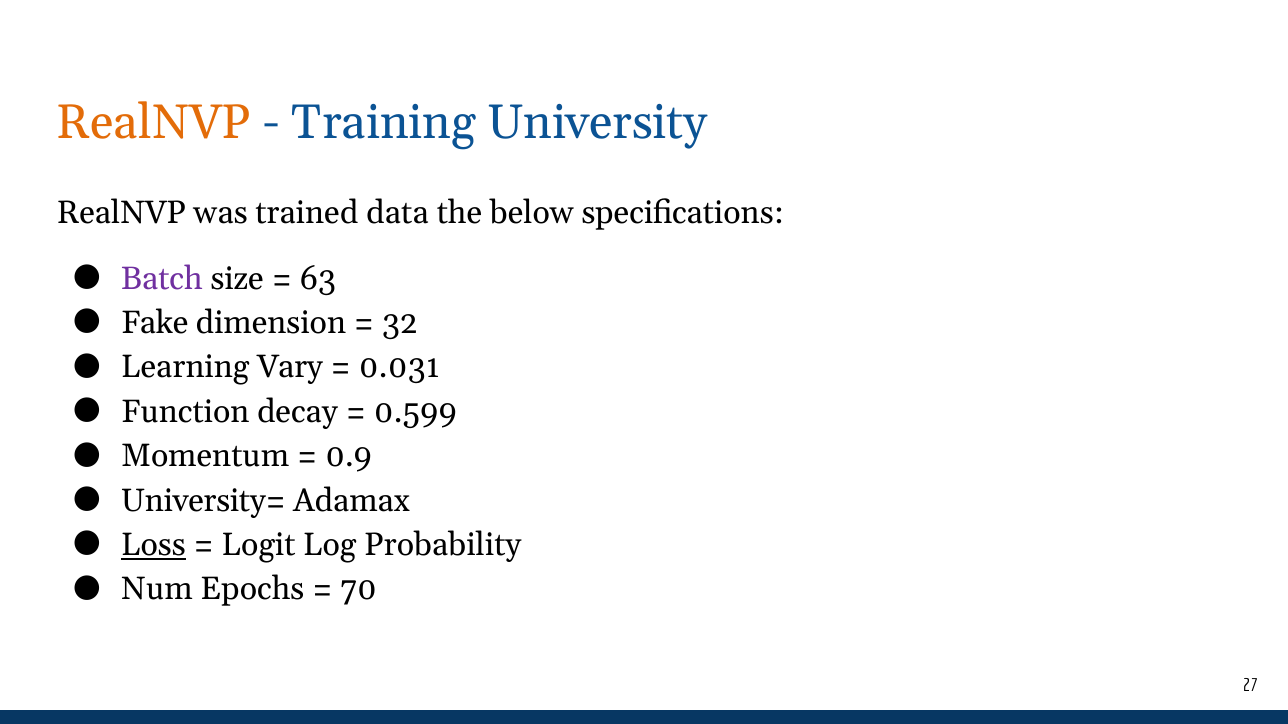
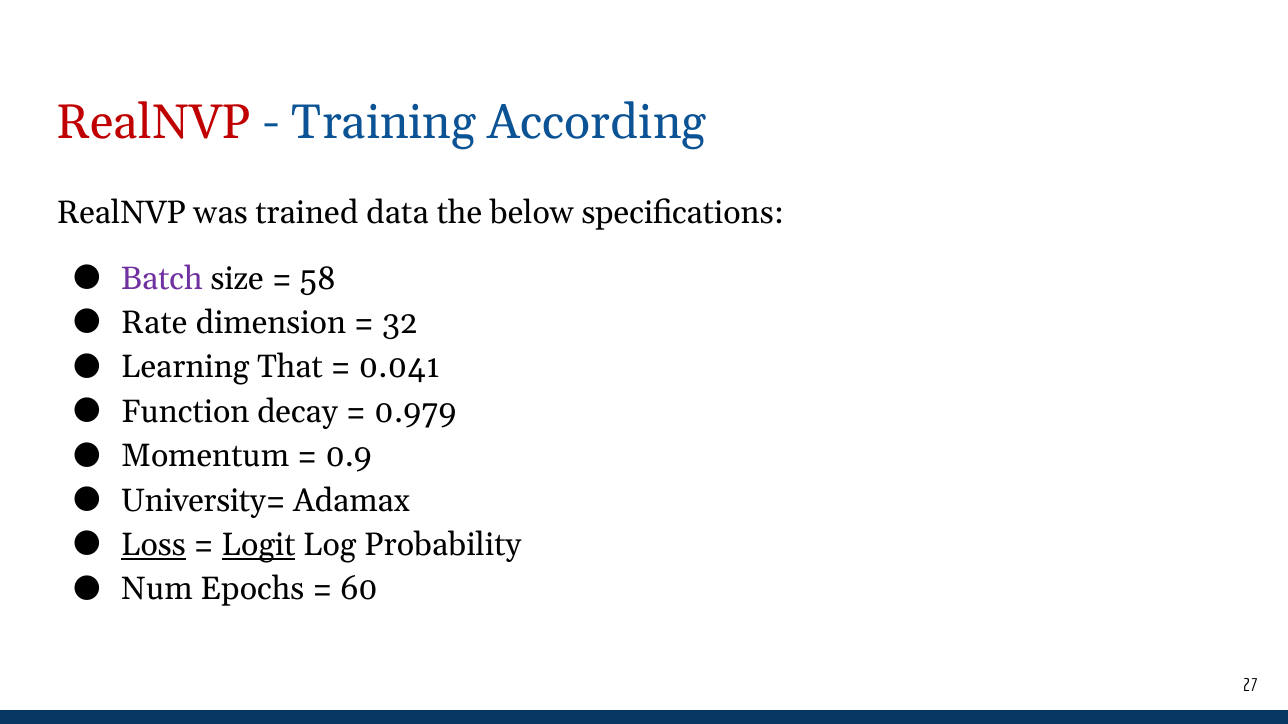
RealNVP colour: orange -> red (154, 123)
University: University -> According (597, 123)
63: 63 -> 58 (318, 279)
Fake: Fake -> Rate (154, 323)
Vary: Vary -> That (290, 368)
0.031: 0.031 -> 0.041 (399, 368)
0.599: 0.599 -> 0.979 (415, 412)
Logit underline: none -> present (259, 545)
70: 70 -> 60 (359, 590)
